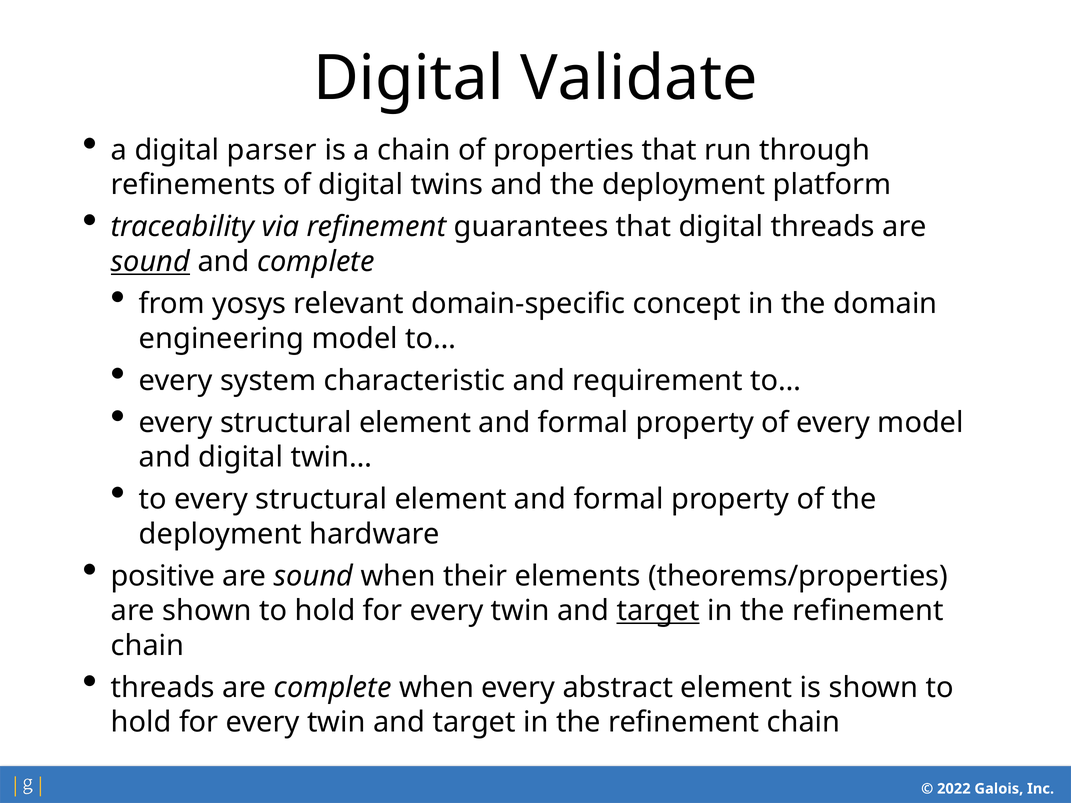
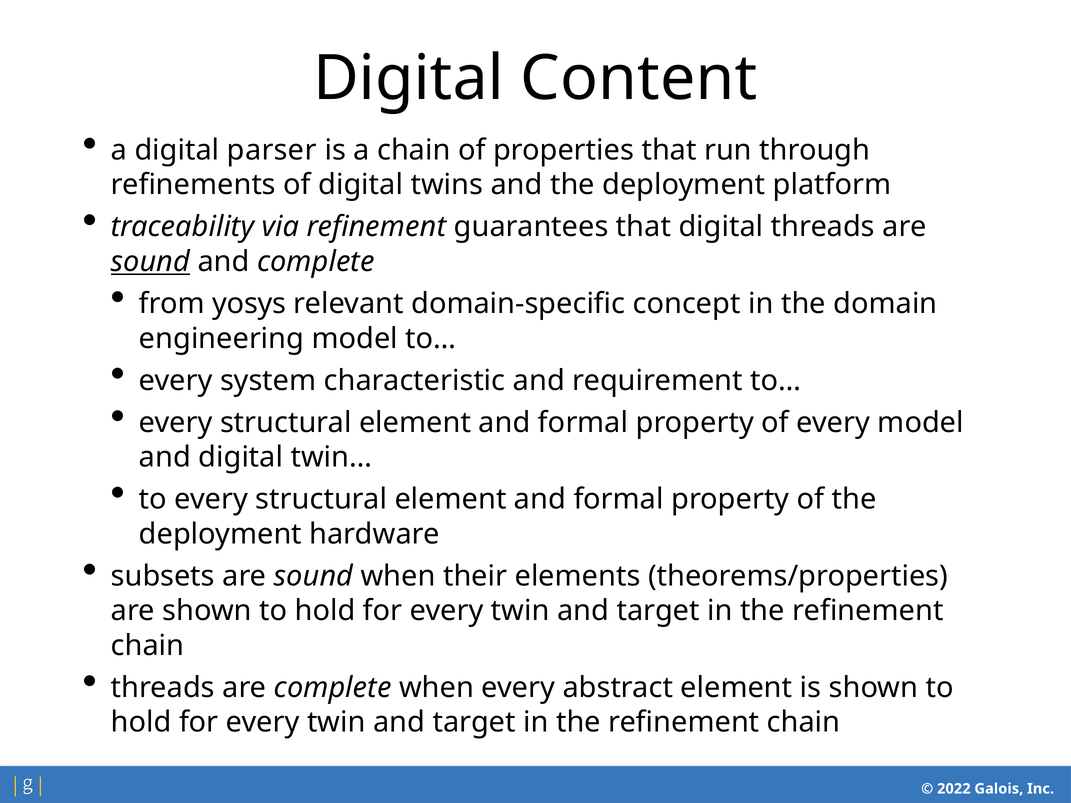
Validate: Validate -> Content (639, 79)
positive: positive -> subsets (163, 576)
target underline: present -> none (658, 611)
